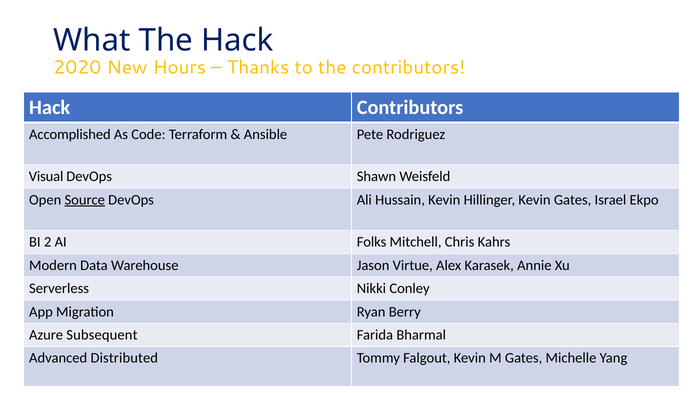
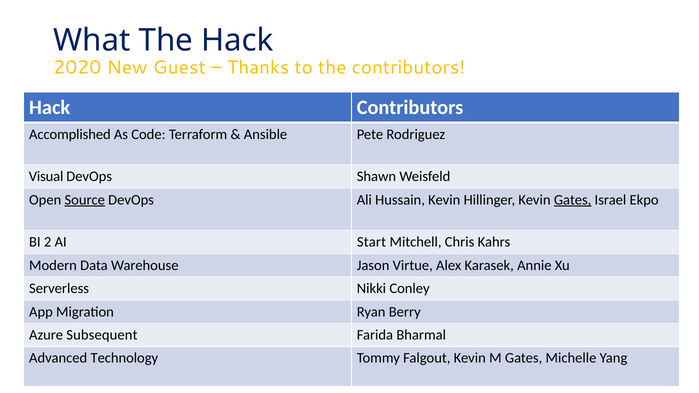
Hours: Hours -> Guest (179, 67)
Gates underline: none -> present (573, 200)
Folks: Folks -> Start (371, 242)
Distributed: Distributed -> Technology (124, 358)
